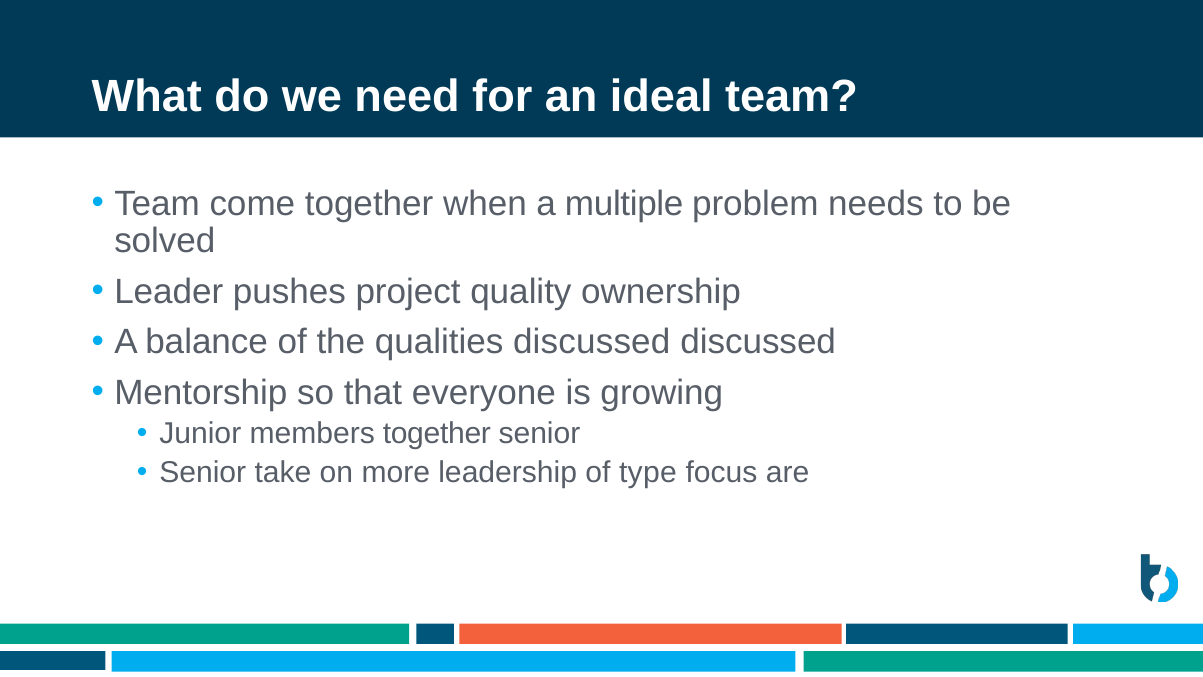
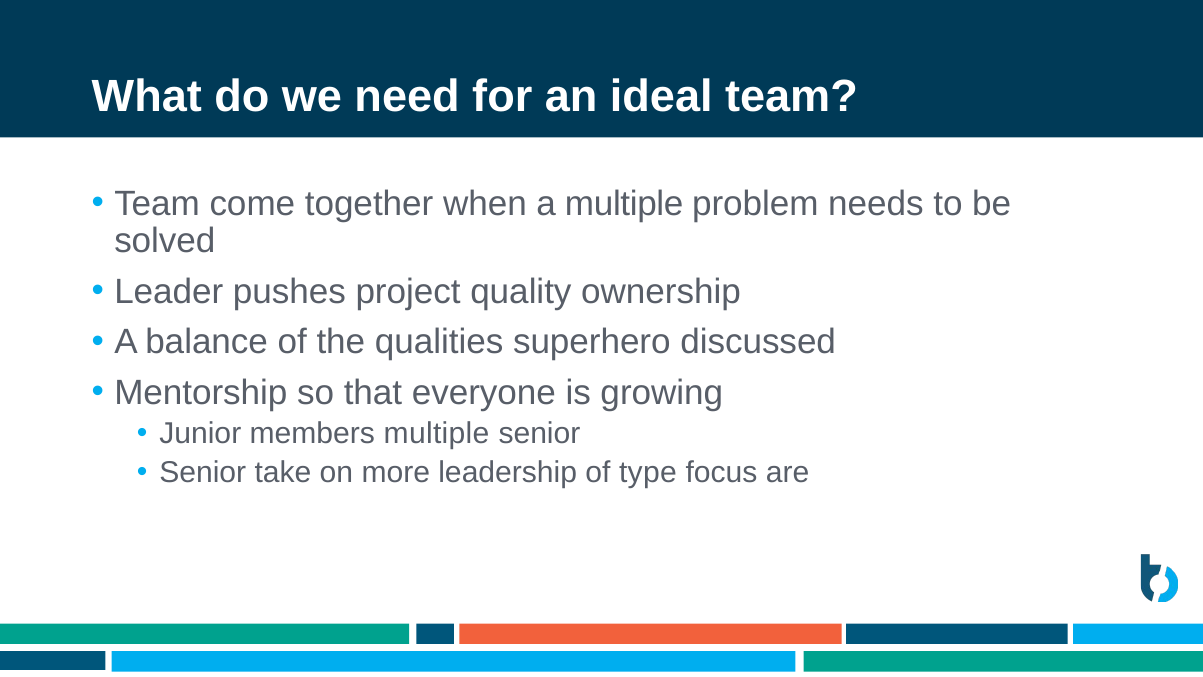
qualities discussed: discussed -> superhero (592, 342)
members together: together -> multiple (437, 434)
